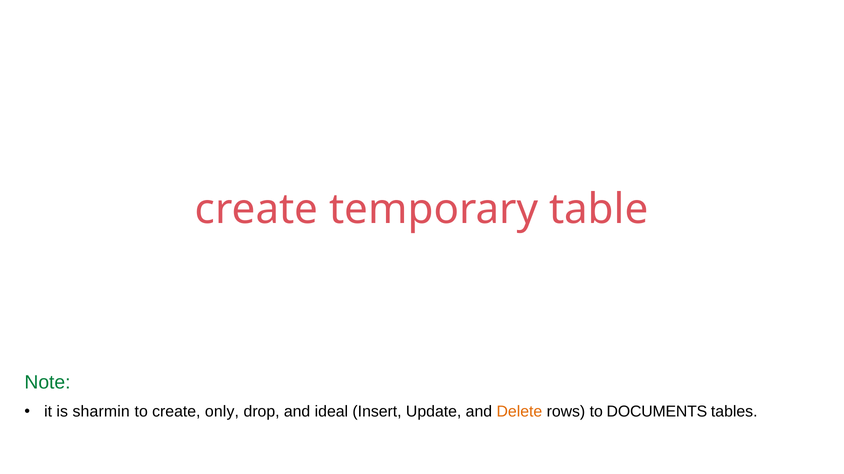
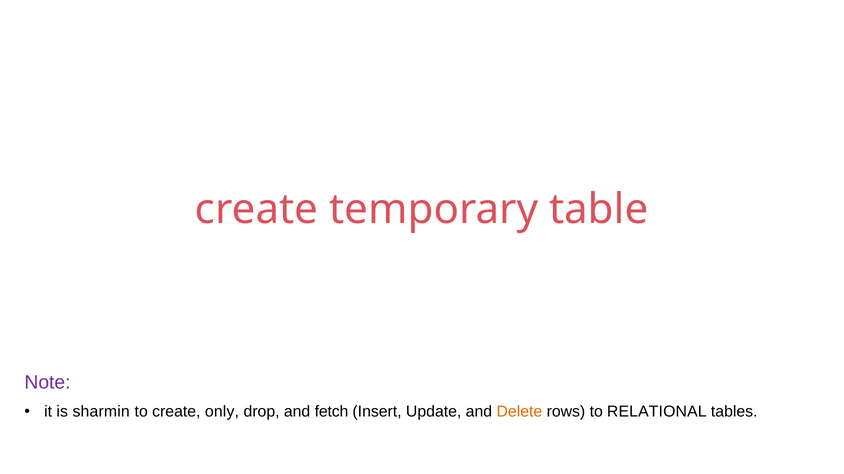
Note colour: green -> purple (47, 383)
ideal: ideal -> fetch (332, 412)
DOCUMENTS: DOCUMENTS -> RELATIONAL (657, 412)
